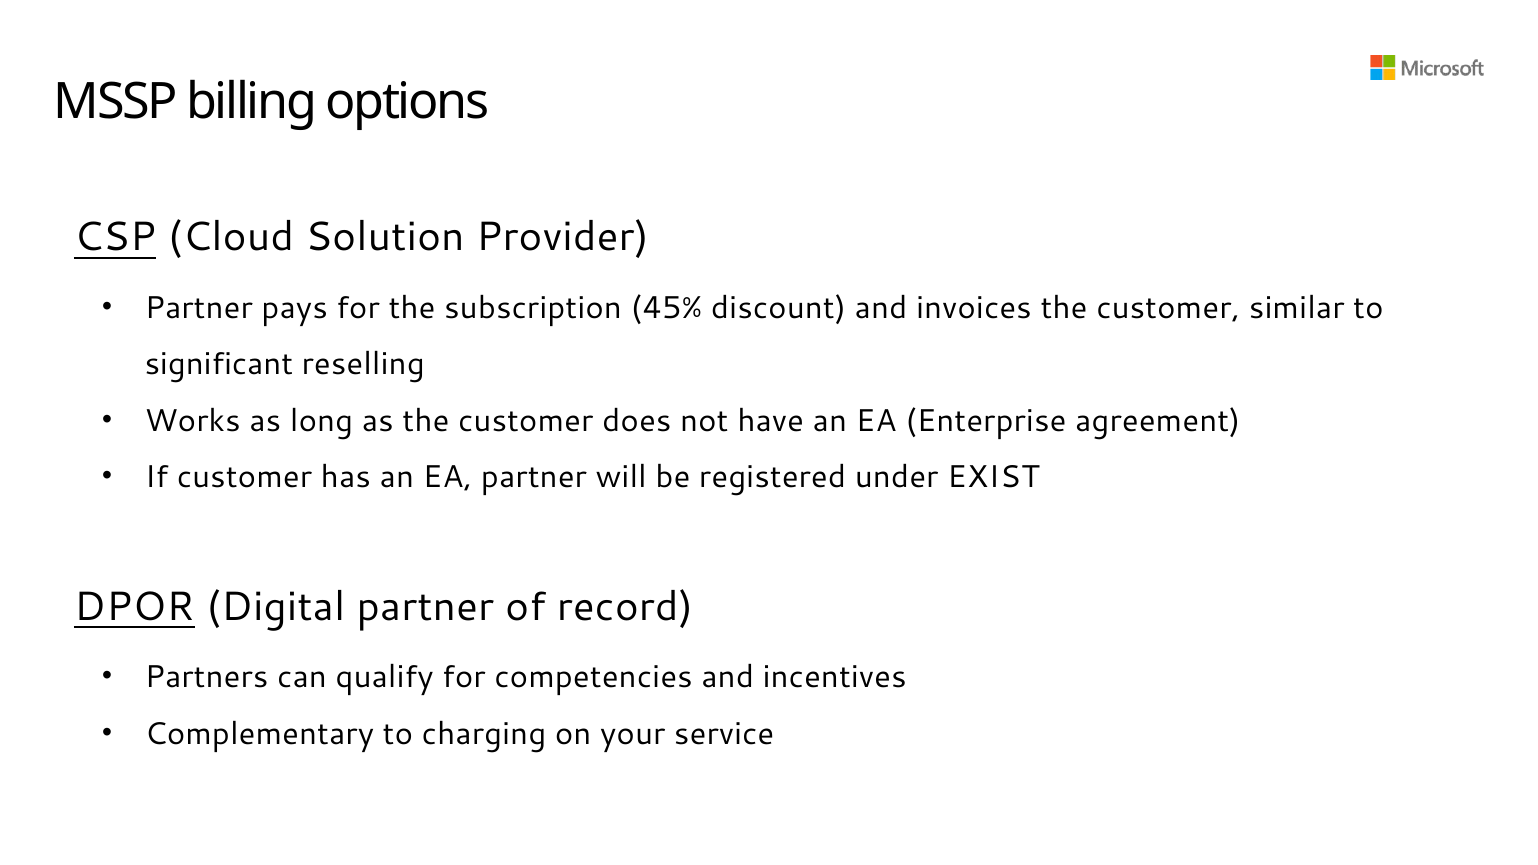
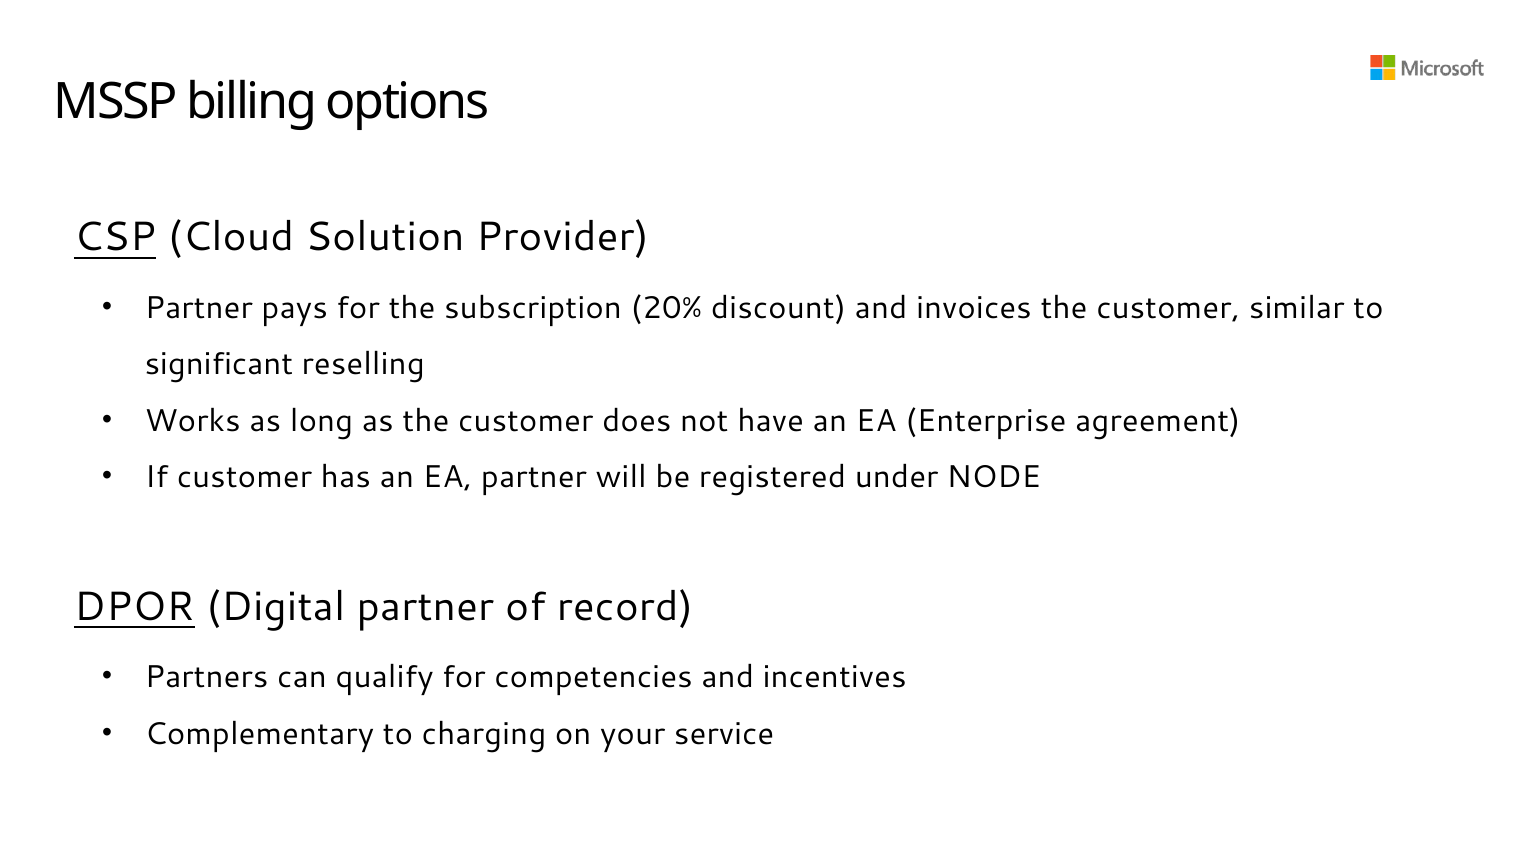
45%: 45% -> 20% (666, 308)
EXIST: EXIST -> NODE (994, 477)
